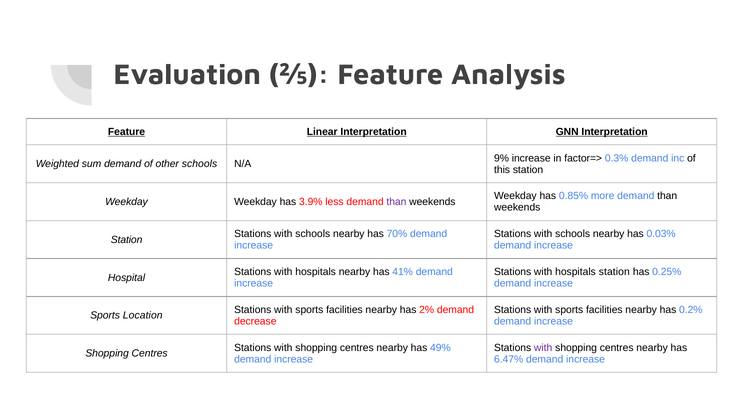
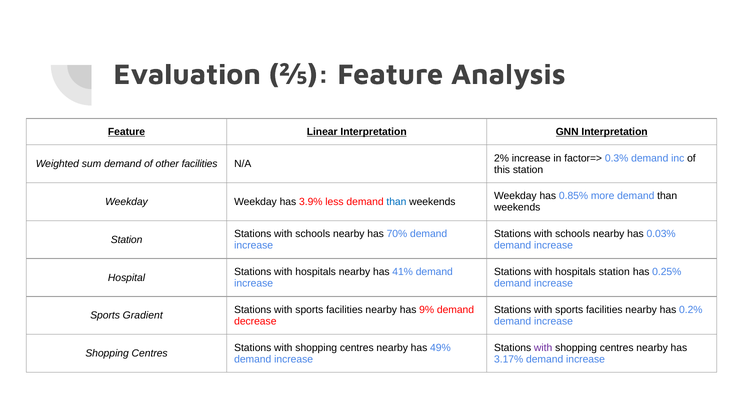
9%: 9% -> 2% (502, 158)
other schools: schools -> facilities (200, 164)
than colour: purple -> blue (396, 202)
2%: 2% -> 9% (427, 310)
Location: Location -> Gradient (143, 315)
6.47%: 6.47% -> 3.17% (509, 359)
